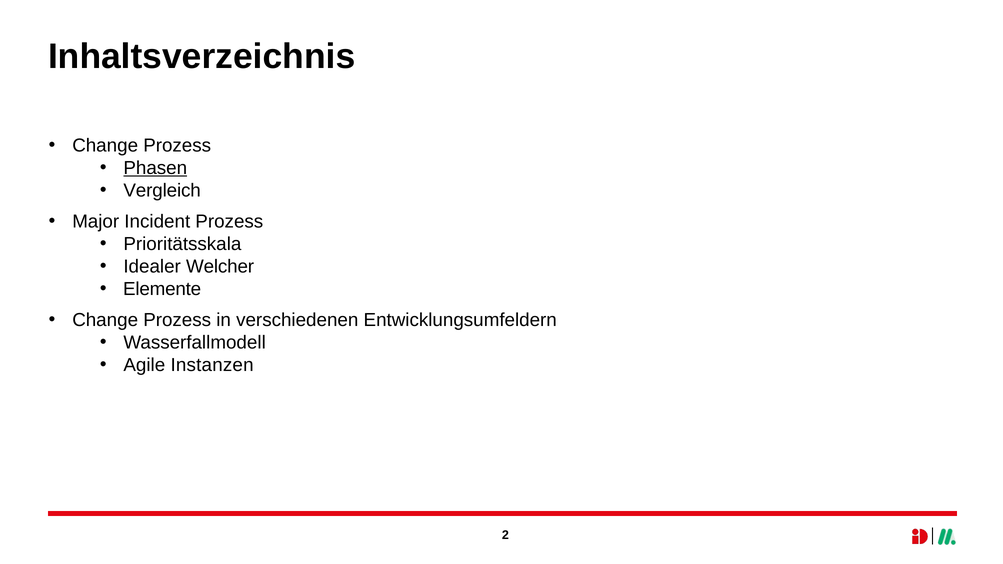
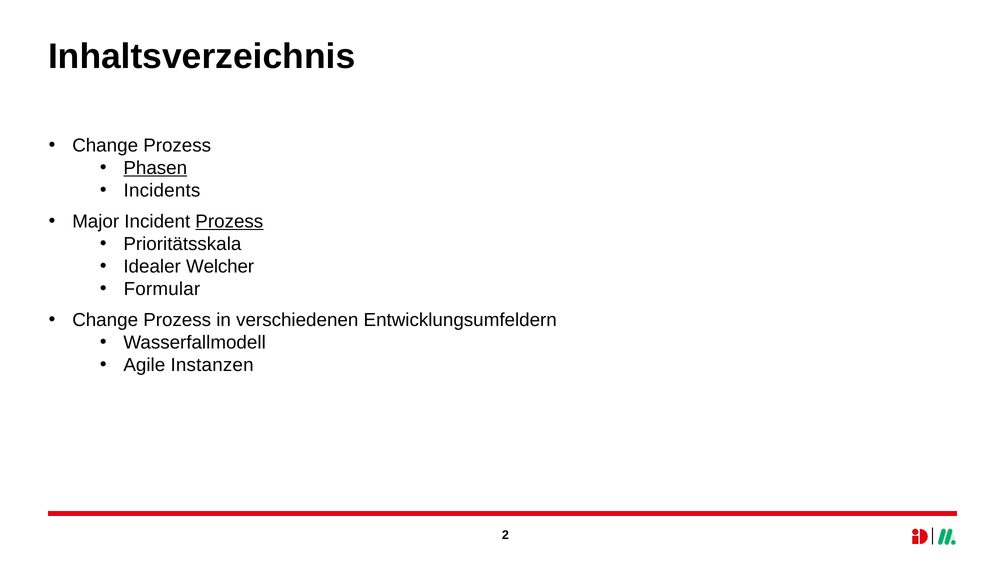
Vergleich: Vergleich -> Incidents (162, 191)
Prozess underline: none -> present (229, 222)
Elemente: Elemente -> Formular (162, 289)
